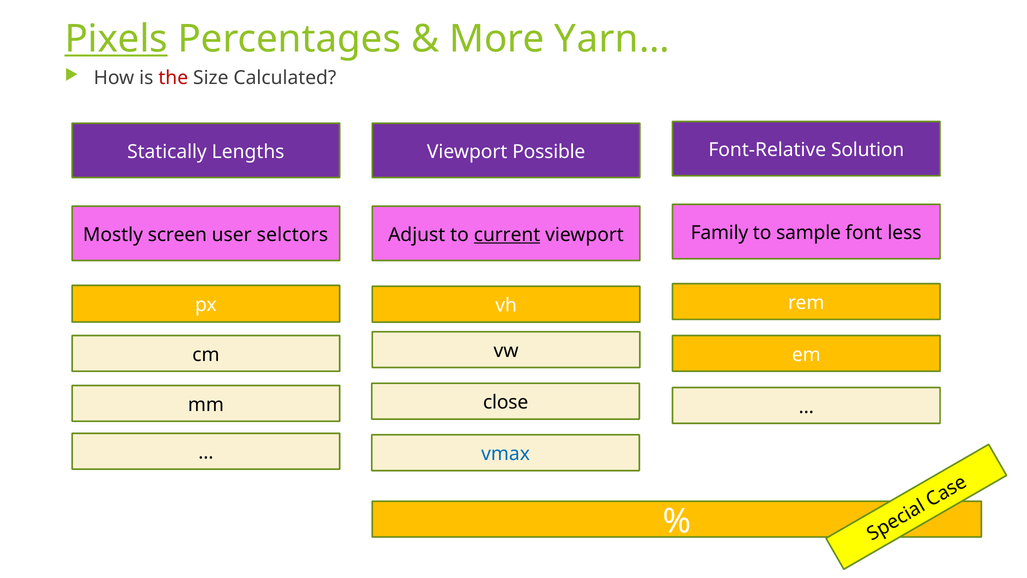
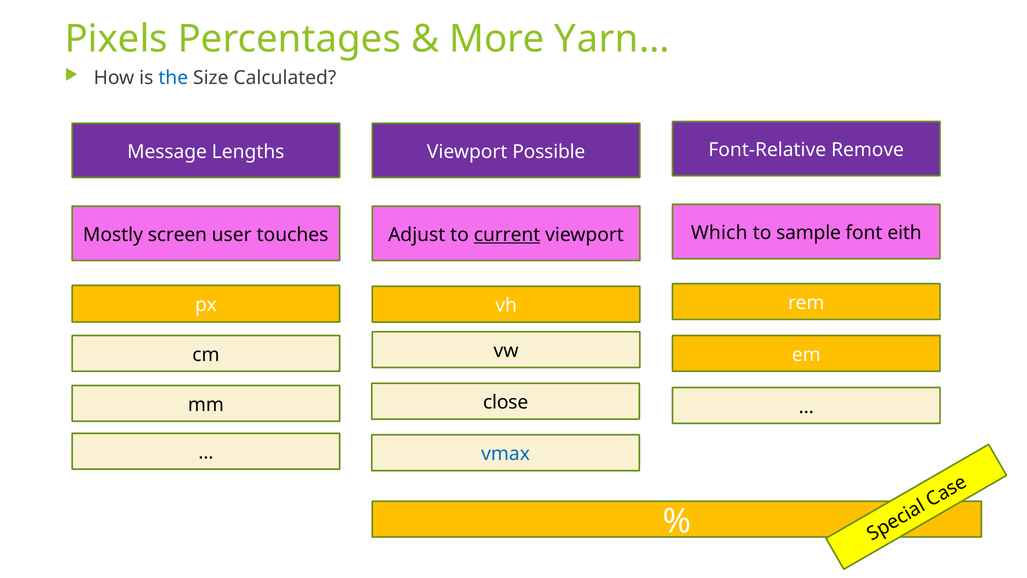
Pixels underline: present -> none (116, 39)
the colour: red -> blue (173, 78)
Statically: Statically -> Message (167, 152)
Solution: Solution -> Remove (868, 150)
selctors: selctors -> touches (293, 235)
Family: Family -> Which (719, 233)
less: less -> eith (905, 233)
